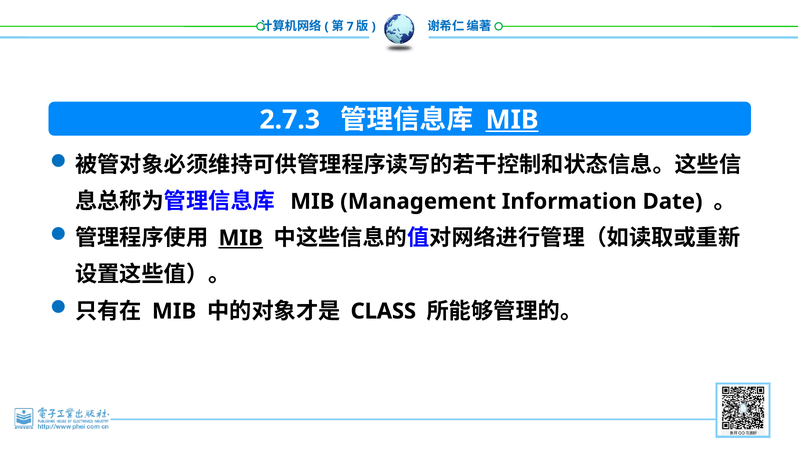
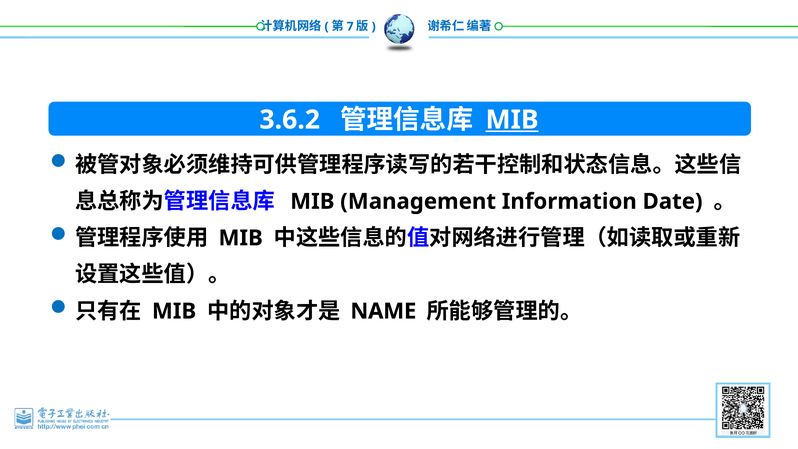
2.7.3: 2.7.3 -> 3.6.2 (290, 120)
MIB underline: present -> none (241, 238)
CLASS: CLASS -> NAME (383, 311)
